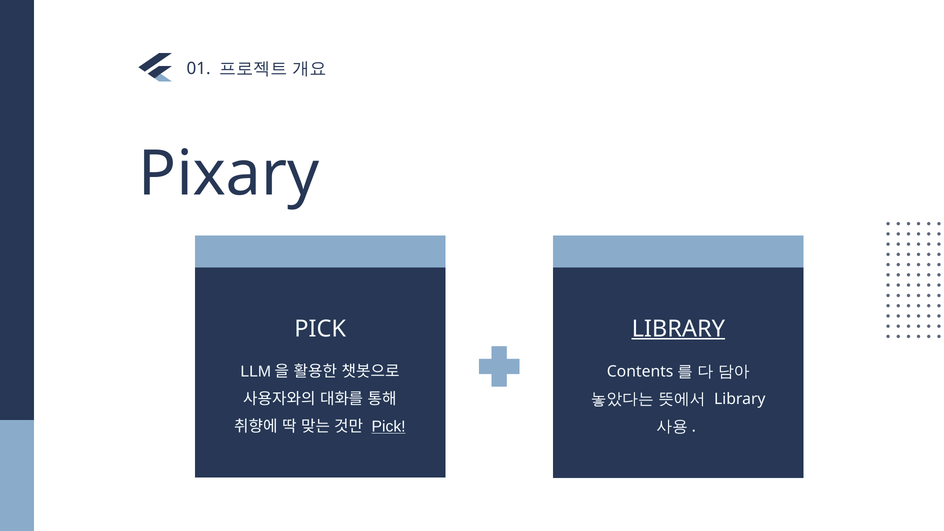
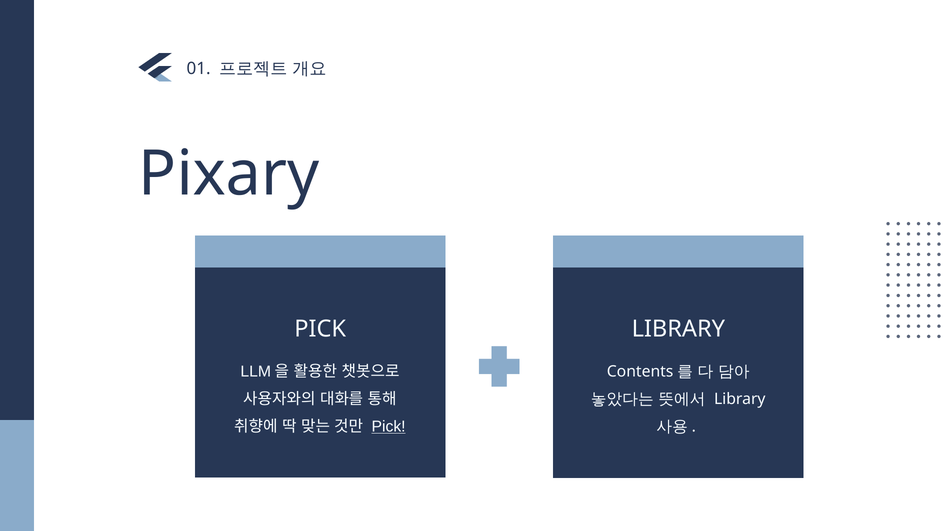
LIBRARY underline: present -> none (678, 329)
